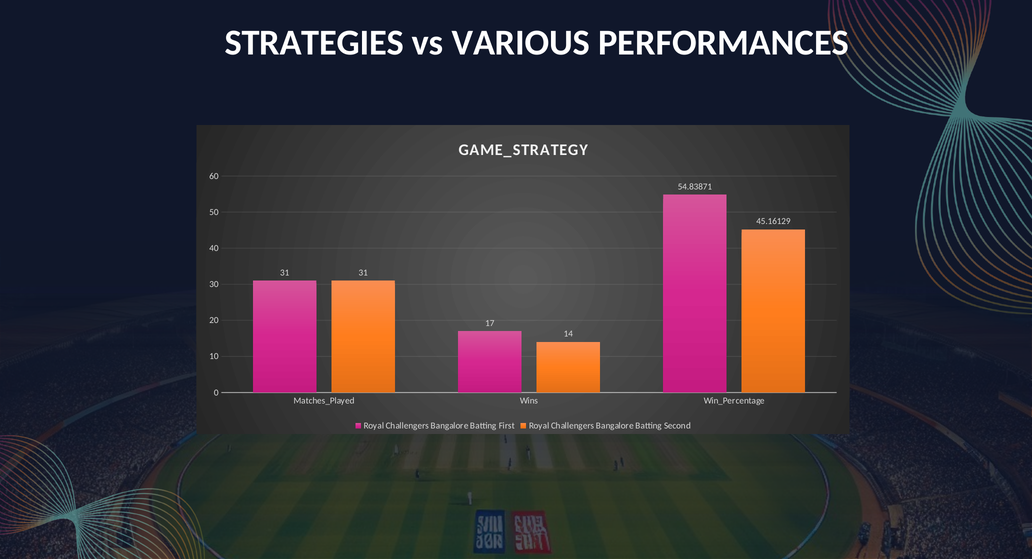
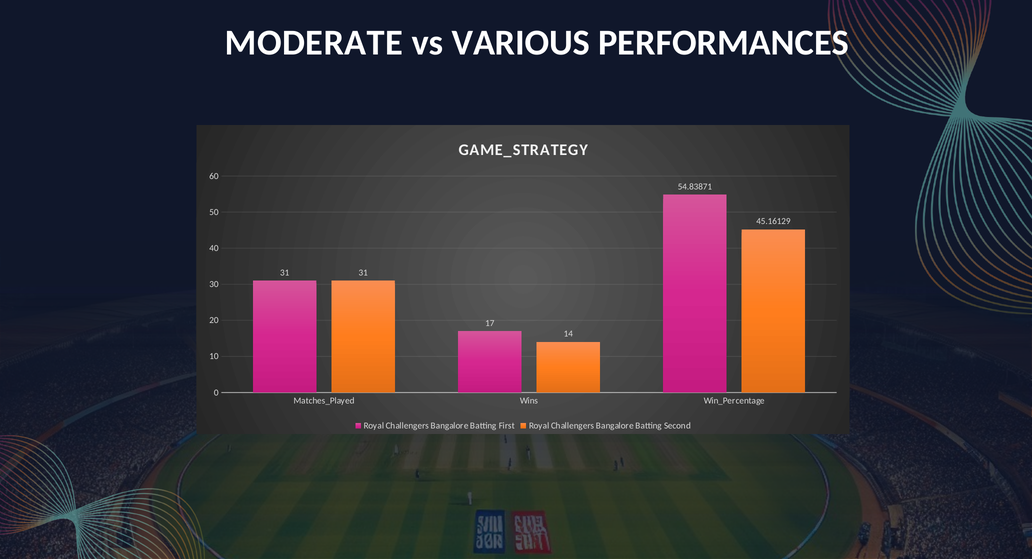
STRATEGIES: STRATEGIES -> MODERATE (314, 43)
